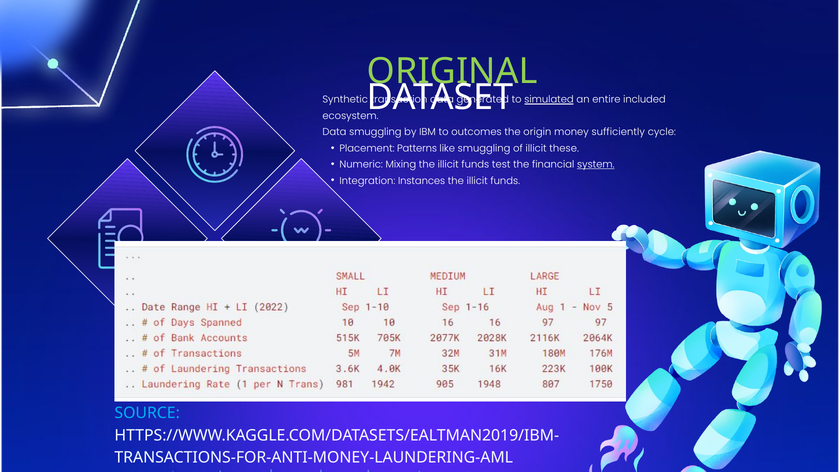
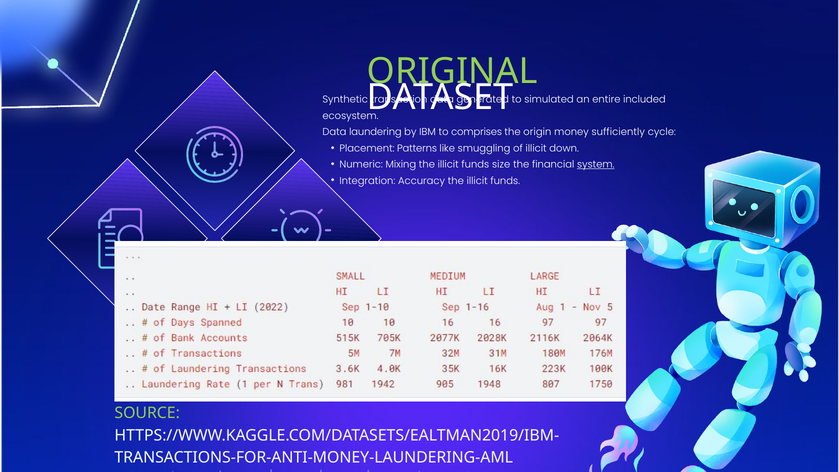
simulated underline: present -> none (549, 100)
Data smuggling: smuggling -> laundering (375, 132)
outcomes: outcomes -> comprises (477, 132)
these: these -> down (564, 148)
test: test -> size (501, 164)
Instances: Instances -> Accuracy (422, 181)
SOURCE colour: light blue -> light green (147, 413)
